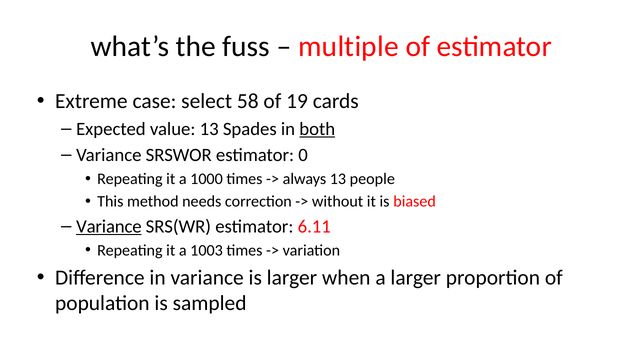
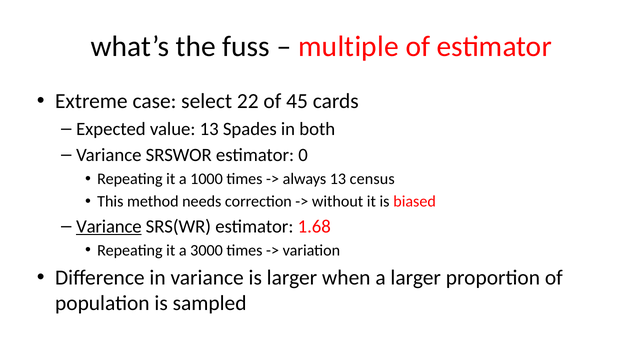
58: 58 -> 22 (248, 101)
19: 19 -> 45 (297, 101)
both underline: present -> none (317, 129)
people: people -> census (372, 179)
6.11: 6.11 -> 1.68 (314, 226)
1003: 1003 -> 3000 (207, 250)
